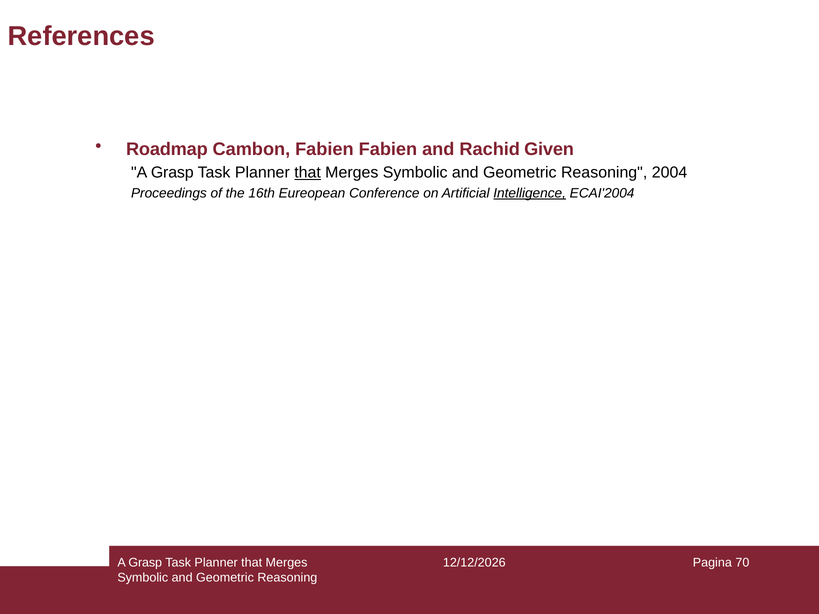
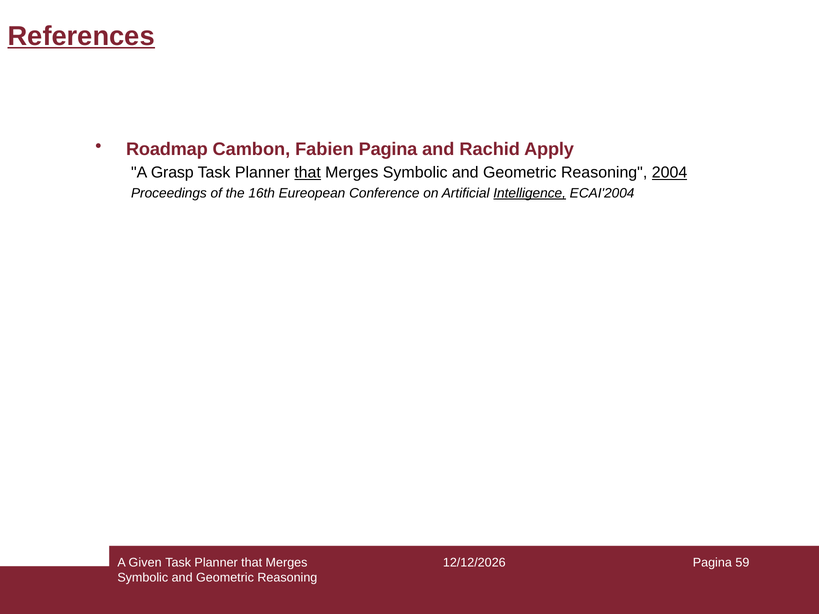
References underline: none -> present (81, 36)
Fabien Fabien: Fabien -> Pagina (388, 149)
Given: Given -> Apply (549, 149)
2004 underline: none -> present (670, 173)
Grasp: Grasp -> Given (145, 563)
70: 70 -> 59 (742, 563)
